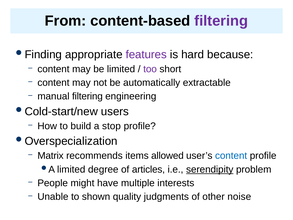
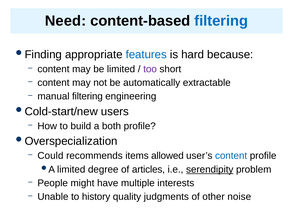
From: From -> Need (65, 21)
filtering colour: purple -> blue (221, 21)
features colour: purple -> blue (146, 54)
stop: stop -> both (112, 126)
Matrix: Matrix -> Could (50, 156)
shown: shown -> history (96, 197)
